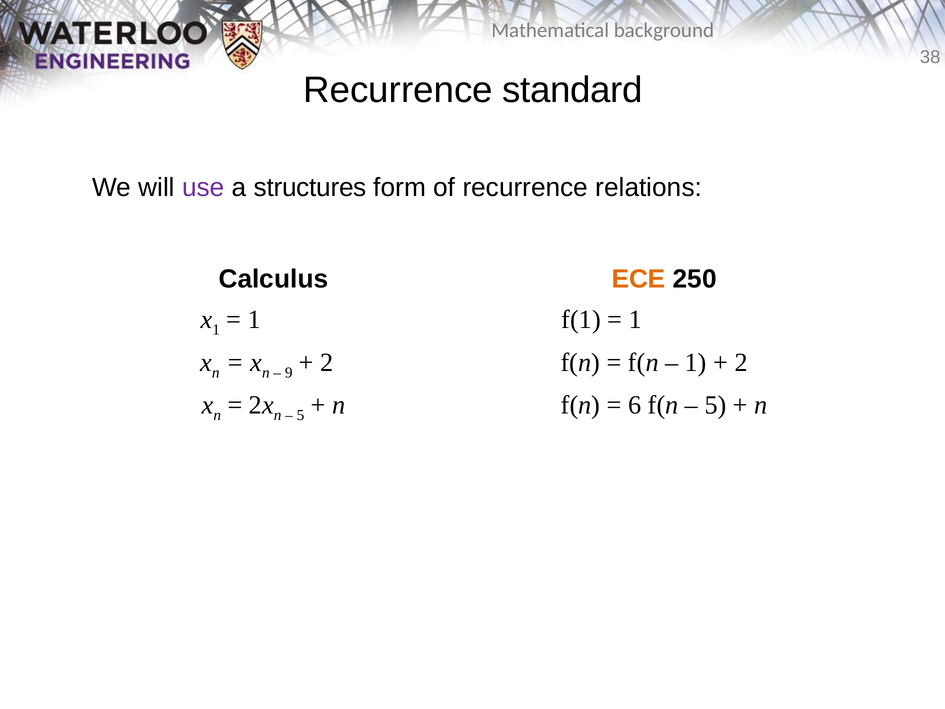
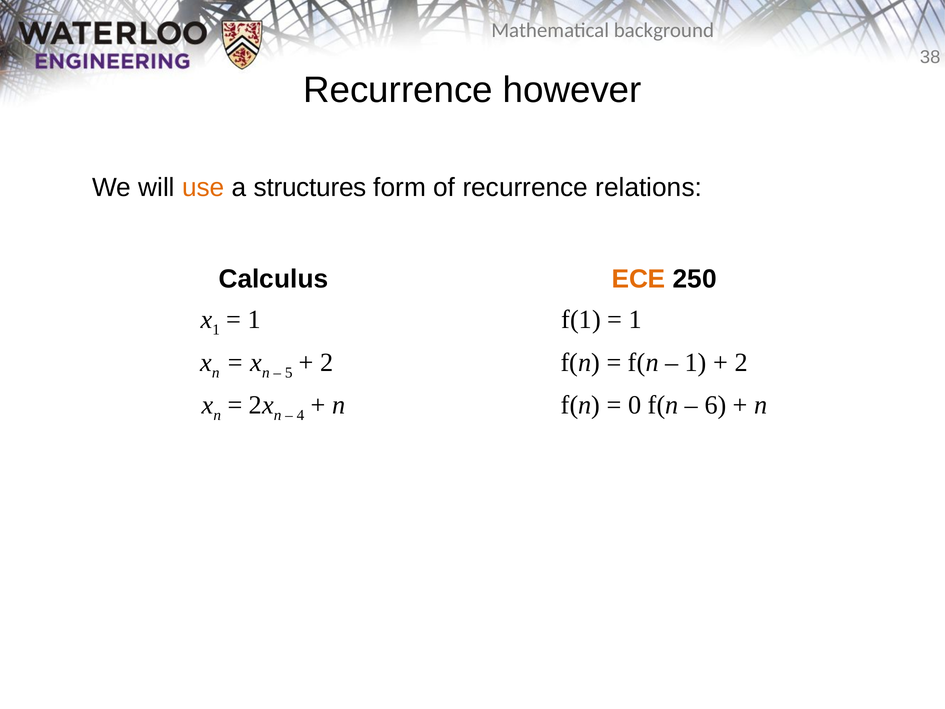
standard: standard -> however (572, 90)
use colour: purple -> orange (203, 188)
9: 9 -> 5 (289, 373)
5: 5 -> 4 (300, 415)
6: 6 -> 0 (635, 405)
5: 5 -> 6 (716, 405)
